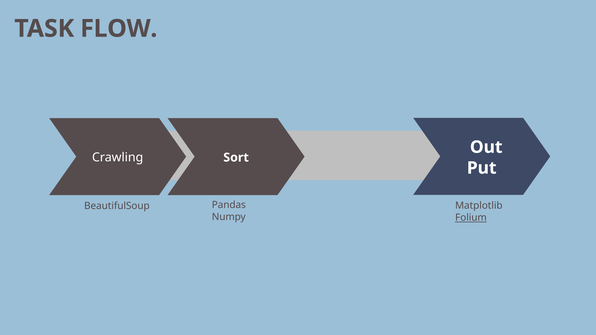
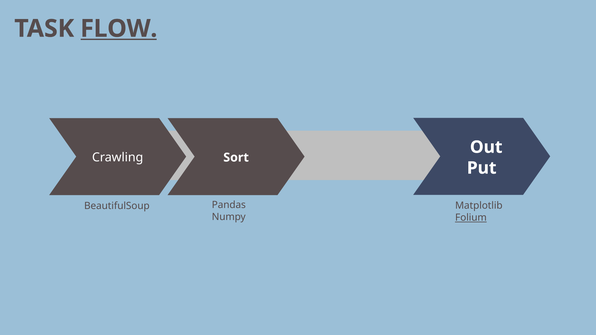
FLOW underline: none -> present (119, 29)
